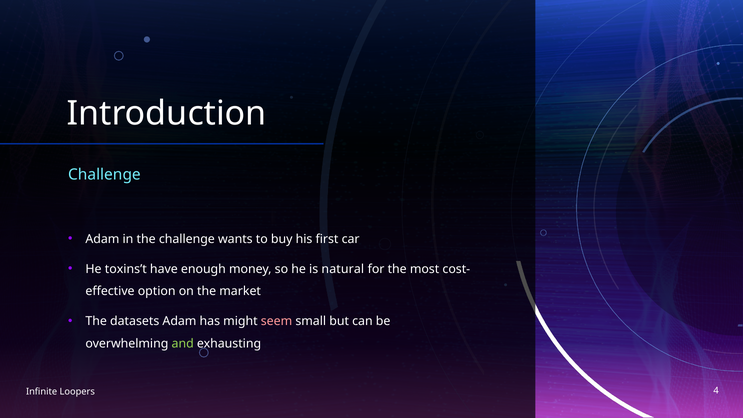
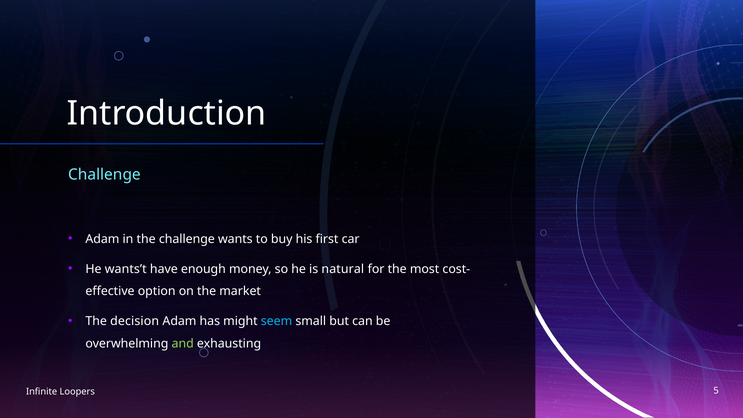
toxins’t: toxins’t -> wants’t (126, 269)
datasets: datasets -> decision (135, 321)
seem colour: pink -> light blue (277, 321)
4: 4 -> 5 (716, 390)
